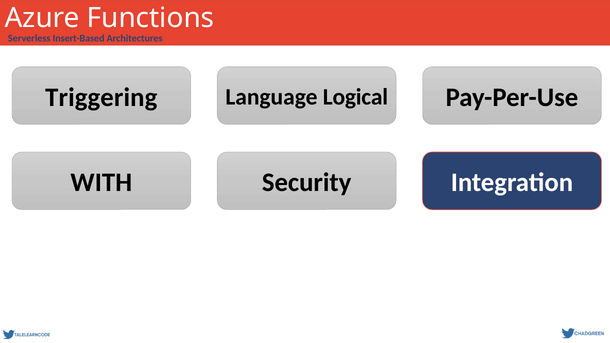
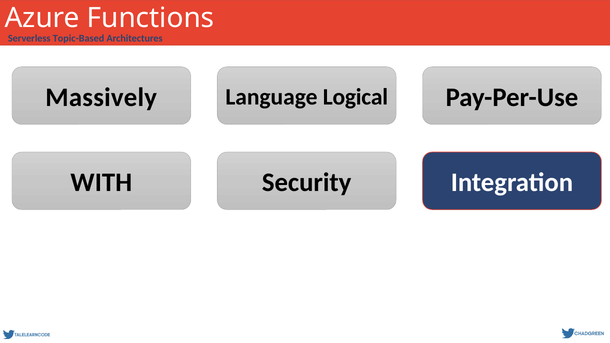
Insert-Based: Insert-Based -> Topic-Based (79, 39)
Triggering: Triggering -> Massively (101, 97)
